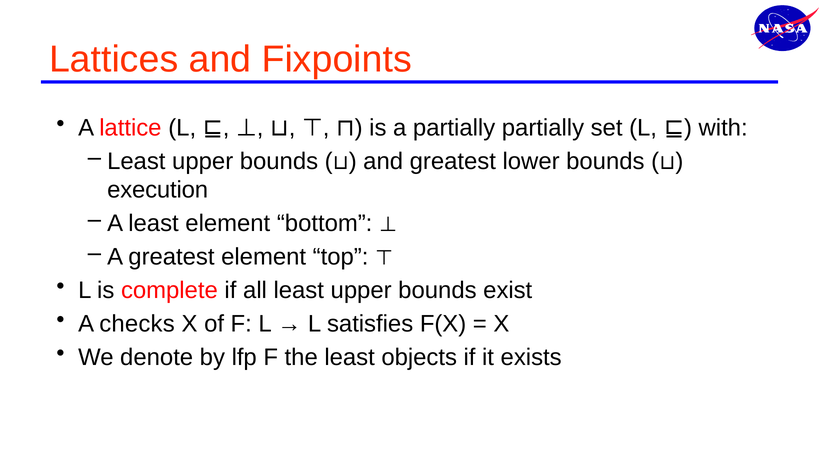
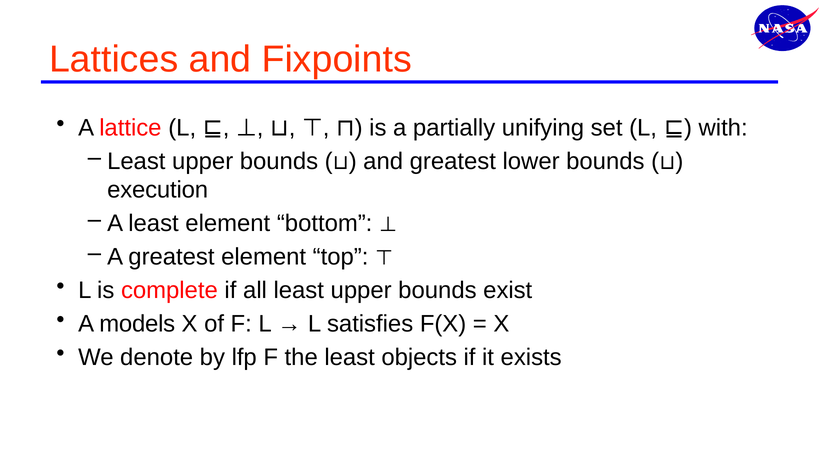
partially partially: partially -> unifying (543, 128)
checks: checks -> models (137, 323)
